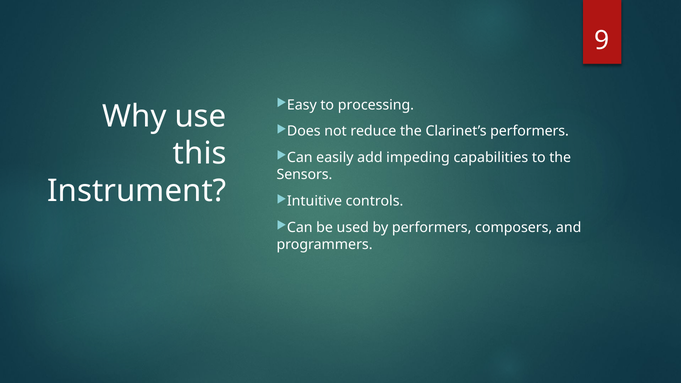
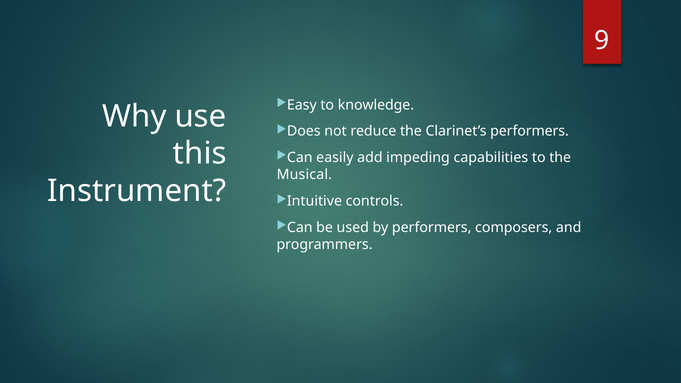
processing: processing -> knowledge (376, 105)
Sensors: Sensors -> Musical (304, 175)
